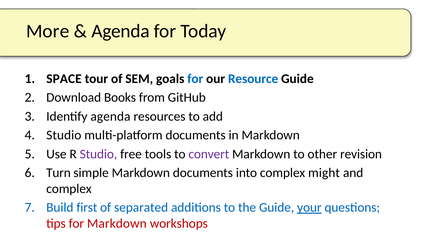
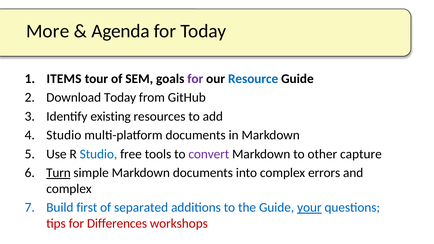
SPACE: SPACE -> ITEMS (64, 79)
for colour: blue -> purple (195, 79)
Download Books: Books -> Today (120, 98)
Identify agenda: agenda -> existing (111, 116)
Studio colour: purple -> blue (98, 154)
revision: revision -> capture (361, 154)
Turn underline: none -> present (58, 173)
might: might -> errors (324, 173)
for Markdown: Markdown -> Differences (117, 223)
